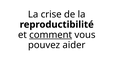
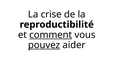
pouvez underline: none -> present (44, 45)
